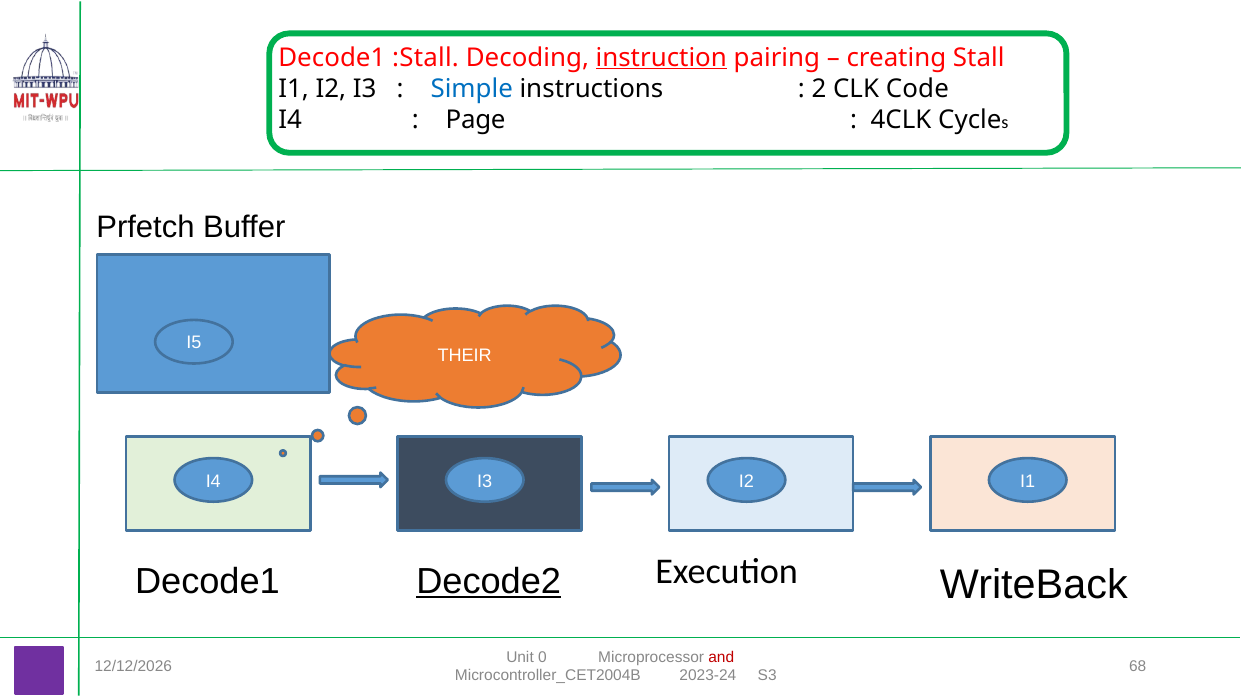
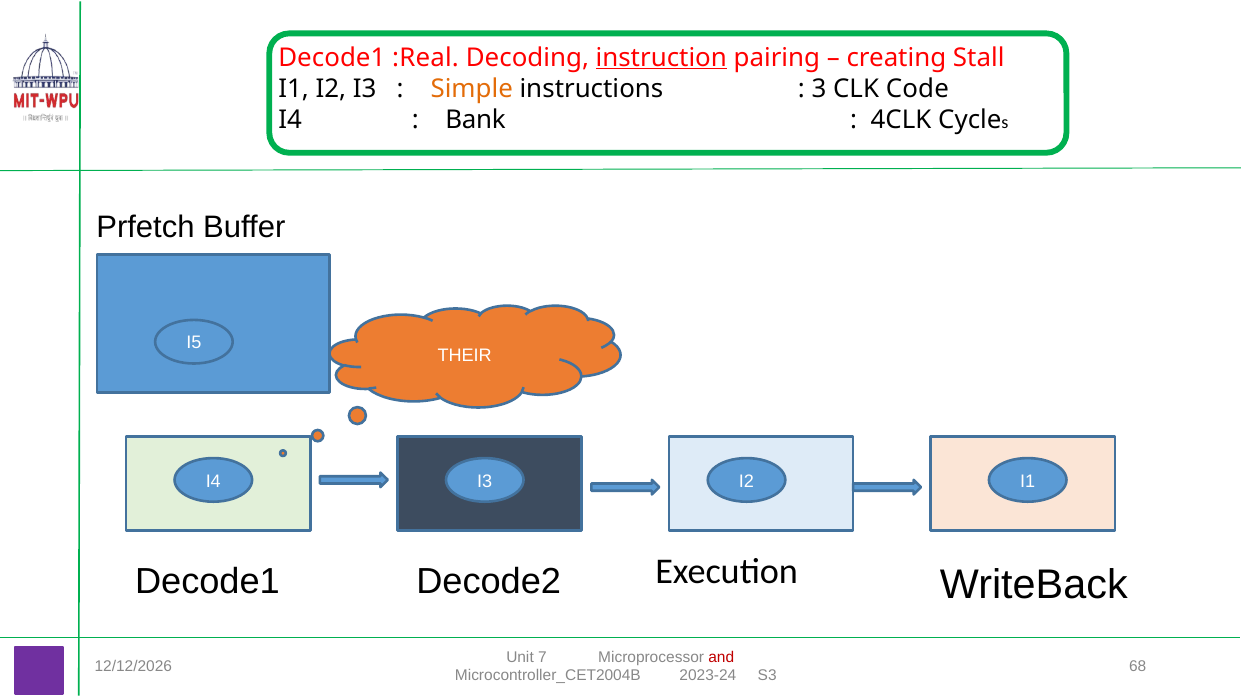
:Stall: :Stall -> :Real (426, 58)
Simple colour: blue -> orange (472, 89)
2: 2 -> 3 (819, 89)
Page: Page -> Bank (476, 120)
Decode2 underline: present -> none (489, 581)
0: 0 -> 7 (542, 657)
